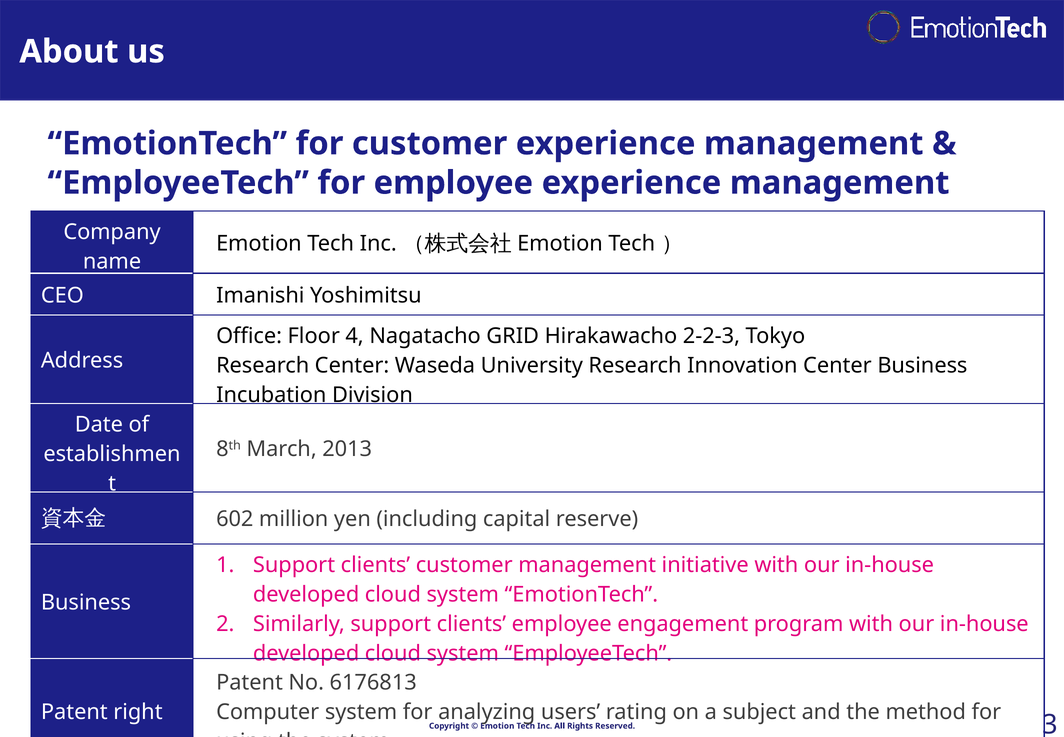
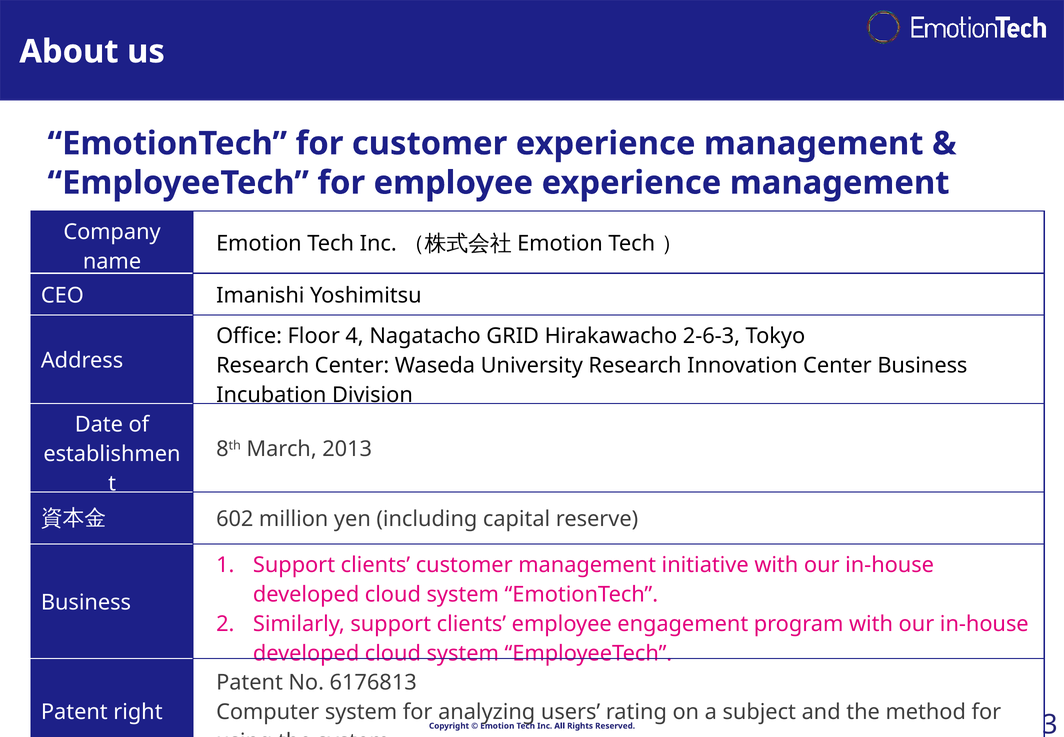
2-2-3: 2-2-3 -> 2-6-3 (711, 336)
